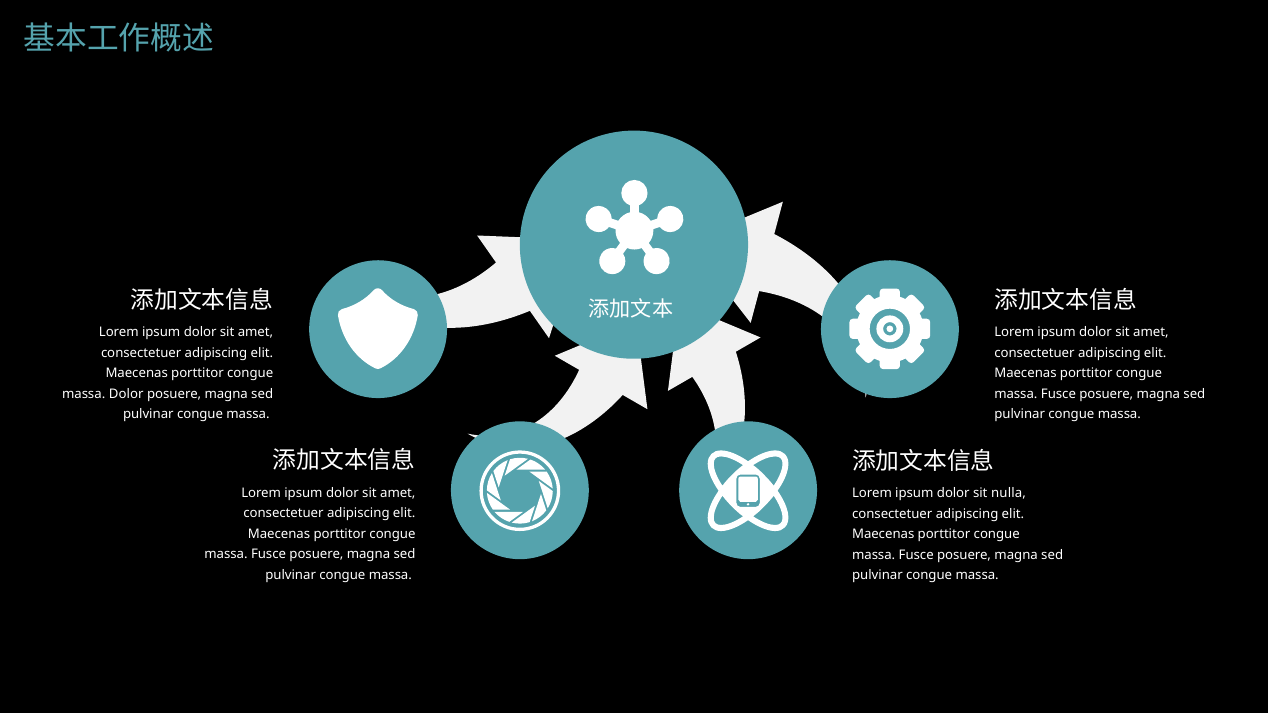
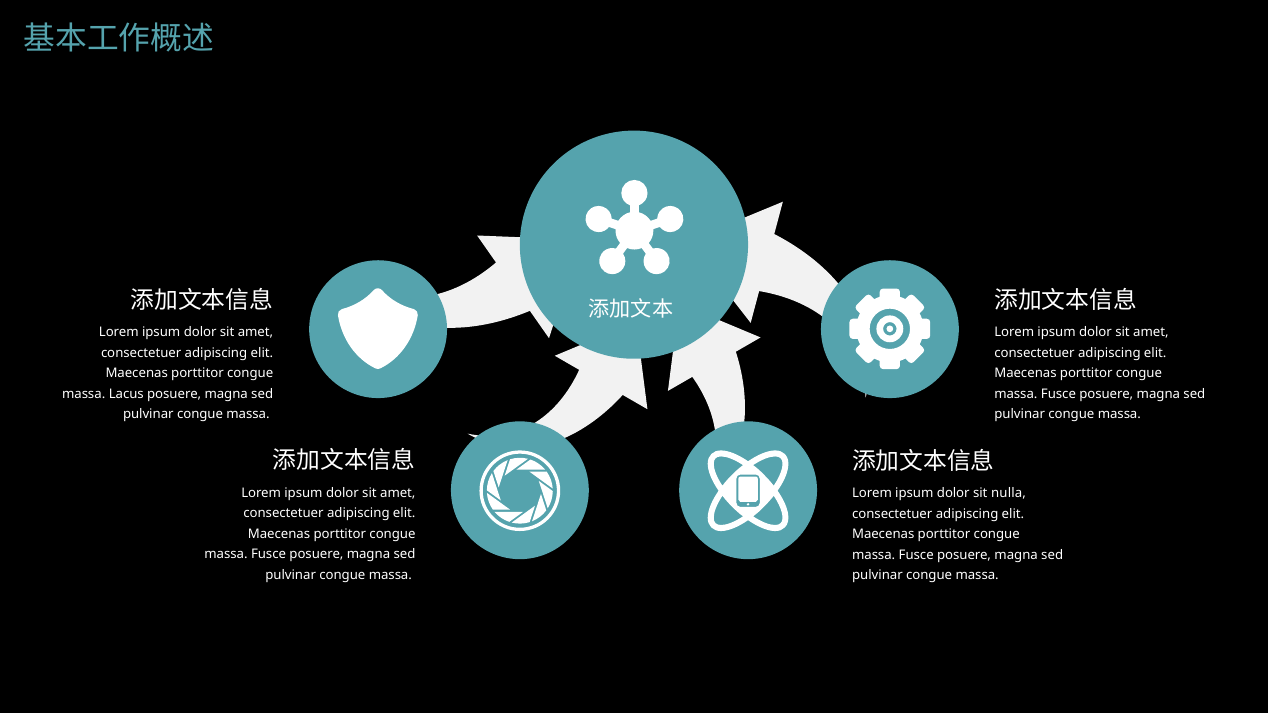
massa Dolor: Dolor -> Lacus (126, 394)
